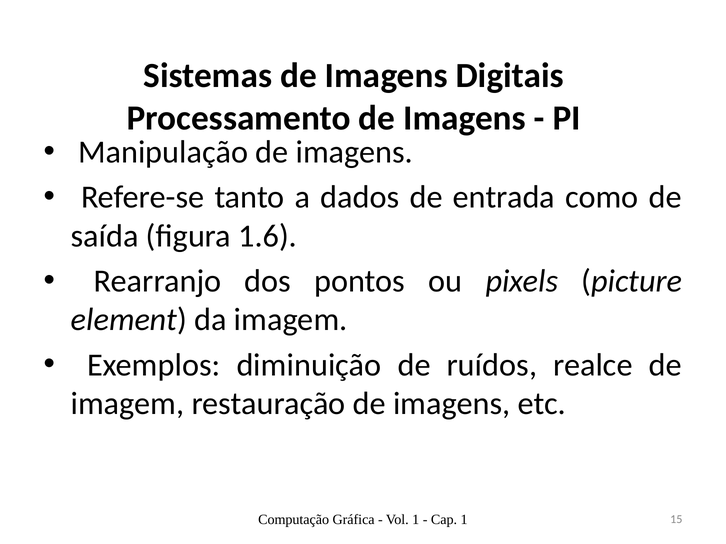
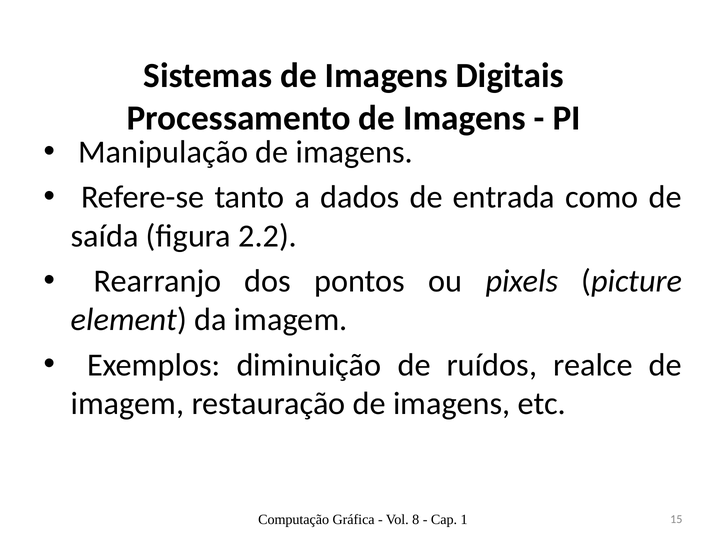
1.6: 1.6 -> 2.2 (268, 236)
Vol 1: 1 -> 8 (416, 520)
